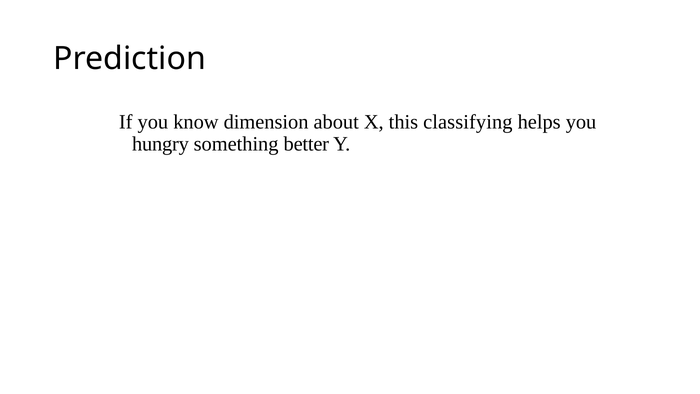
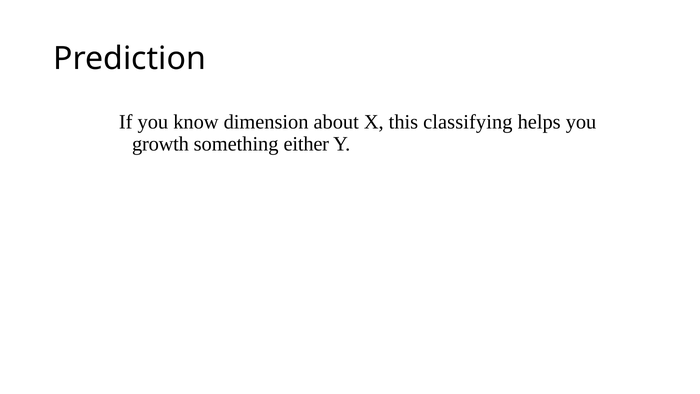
hungry: hungry -> growth (160, 144)
better: better -> either (306, 144)
